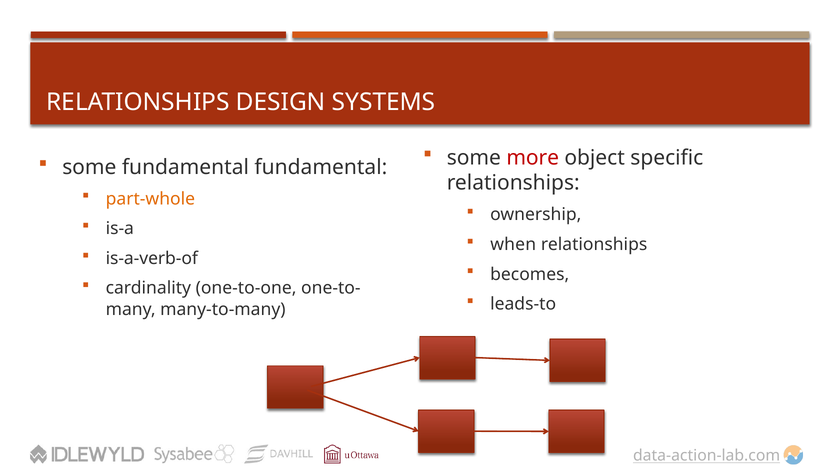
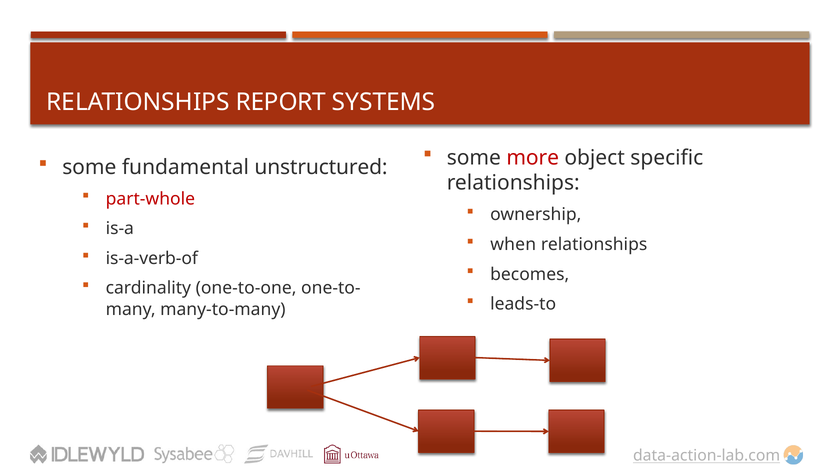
DESIGN: DESIGN -> REPORT (281, 102)
fundamental fundamental: fundamental -> unstructured (321, 167)
part-whole colour: orange -> red (150, 199)
